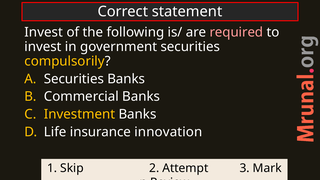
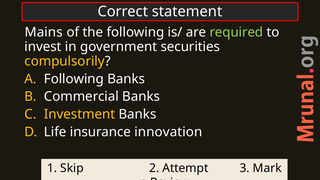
Invest: Invest -> Mains (44, 32)
required colour: pink -> light green (236, 32)
Securities: Securities -> Following (74, 79)
